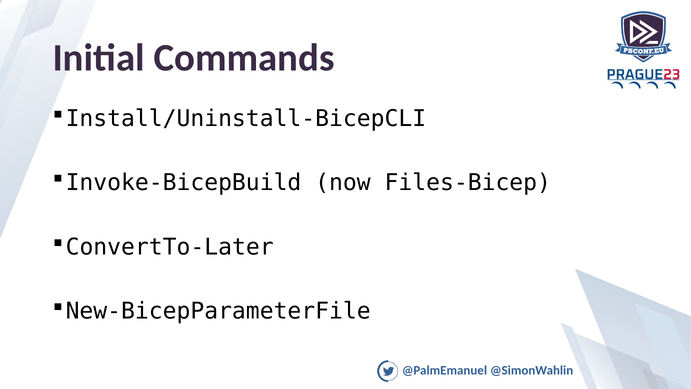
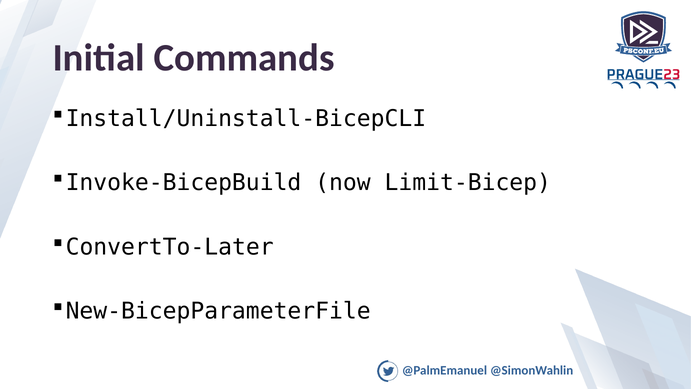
Files-Bicep: Files-Bicep -> Limit-Bicep (468, 183)
